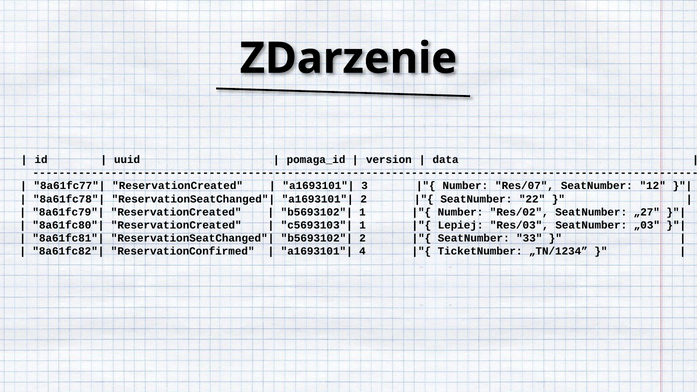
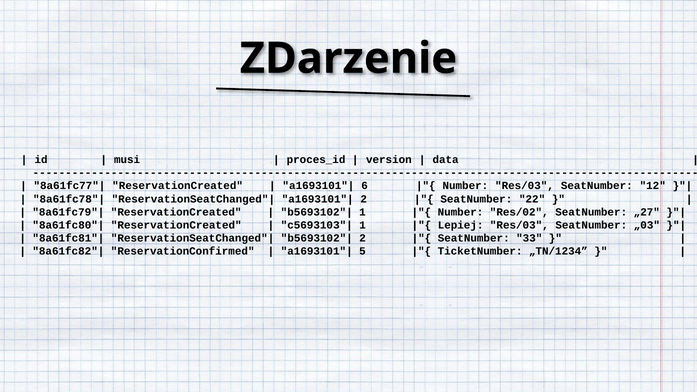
uuid: uuid -> musi (127, 160)
pomaga_id: pomaga_id -> proces_id (316, 160)
3: 3 -> 6 (365, 186)
Number Res/07: Res/07 -> Res/03 (524, 186)
4: 4 -> 5 (362, 251)
